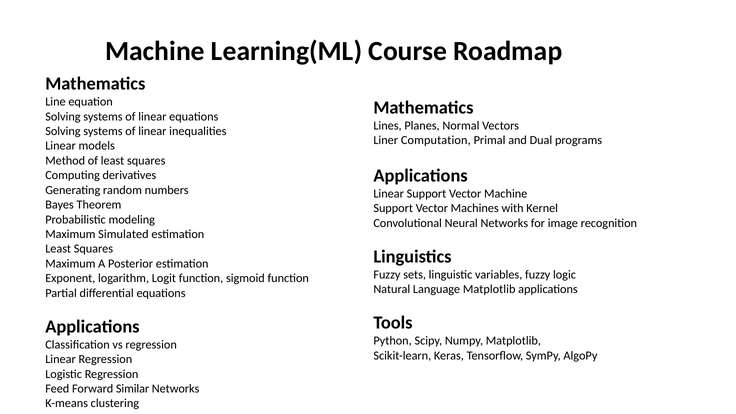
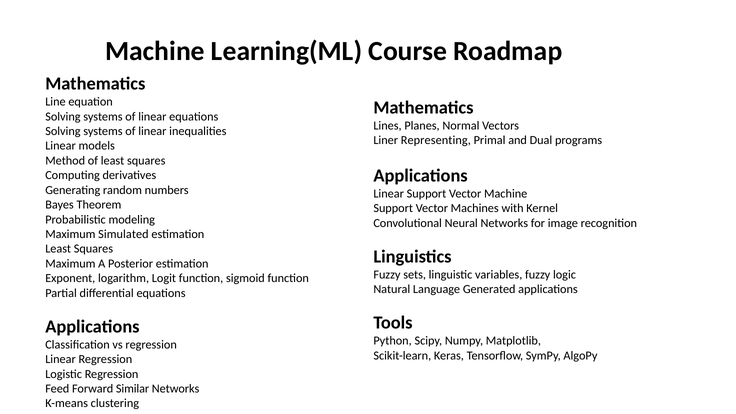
Computation: Computation -> Representing (436, 140)
Language Matplotlib: Matplotlib -> Generated (489, 289)
